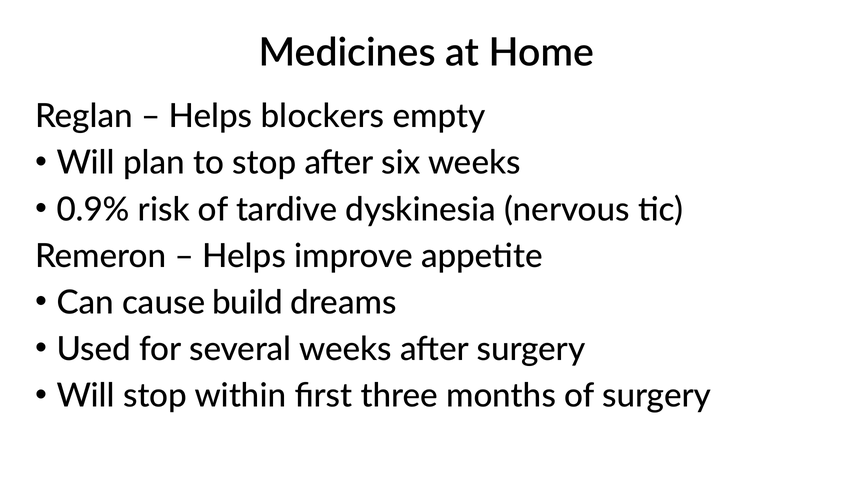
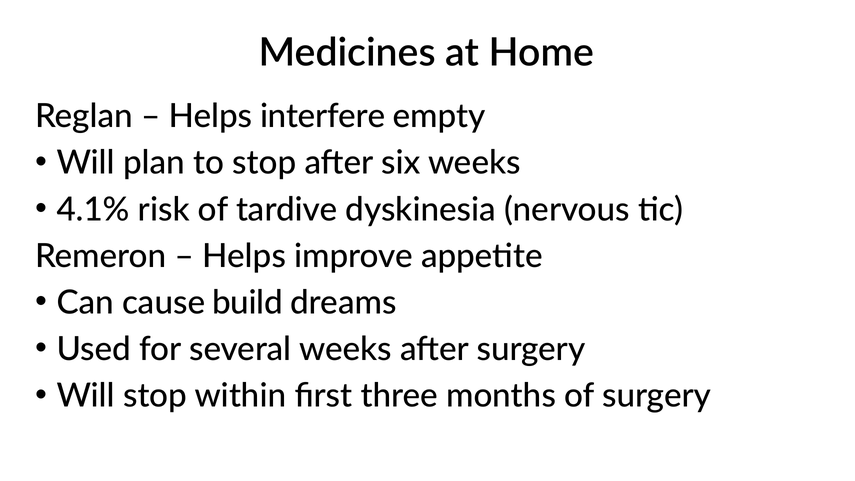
blockers: blockers -> interfere (323, 116)
0.9%: 0.9% -> 4.1% (93, 210)
